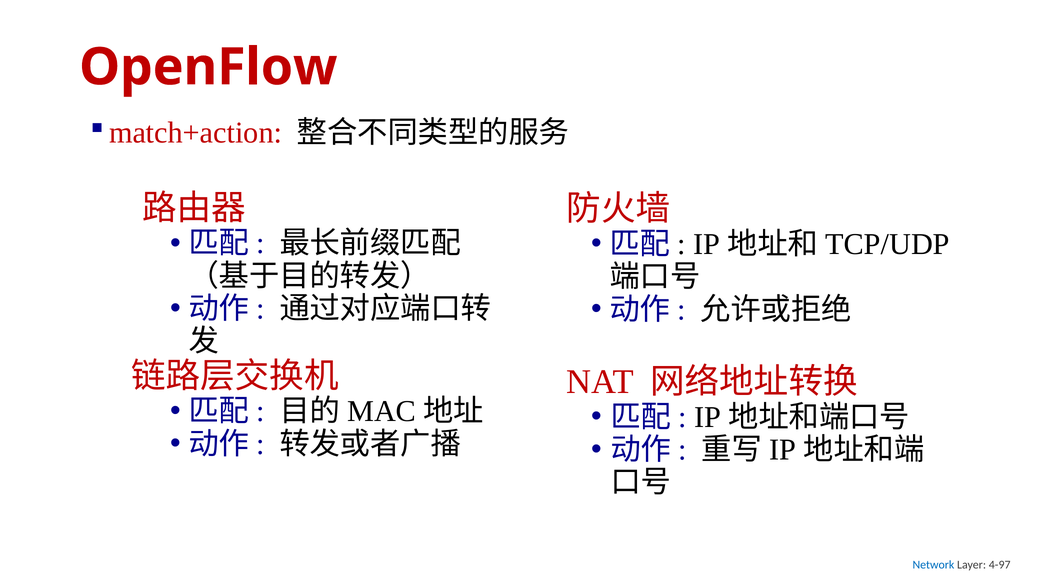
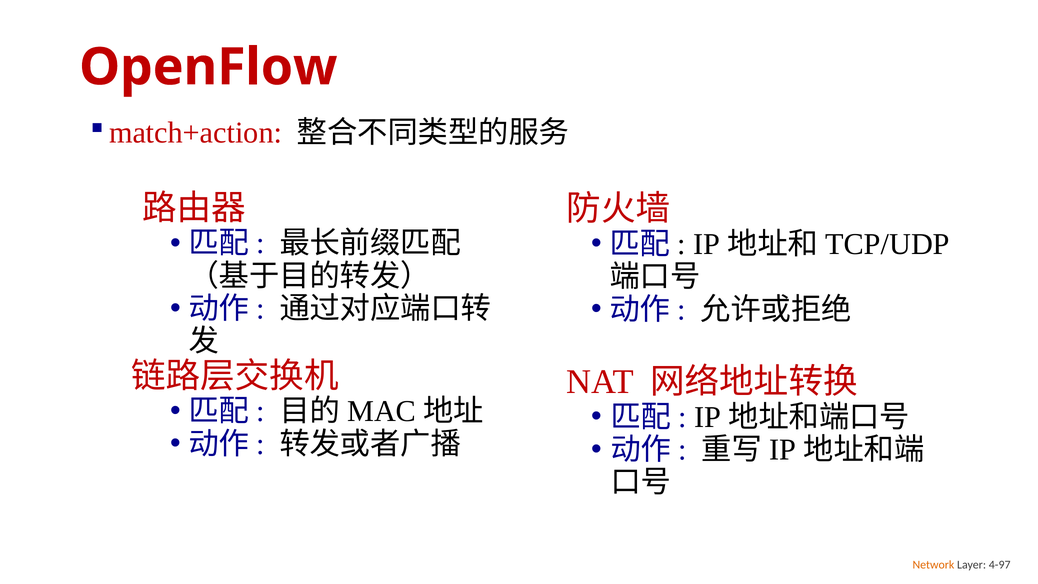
Network colour: blue -> orange (933, 565)
